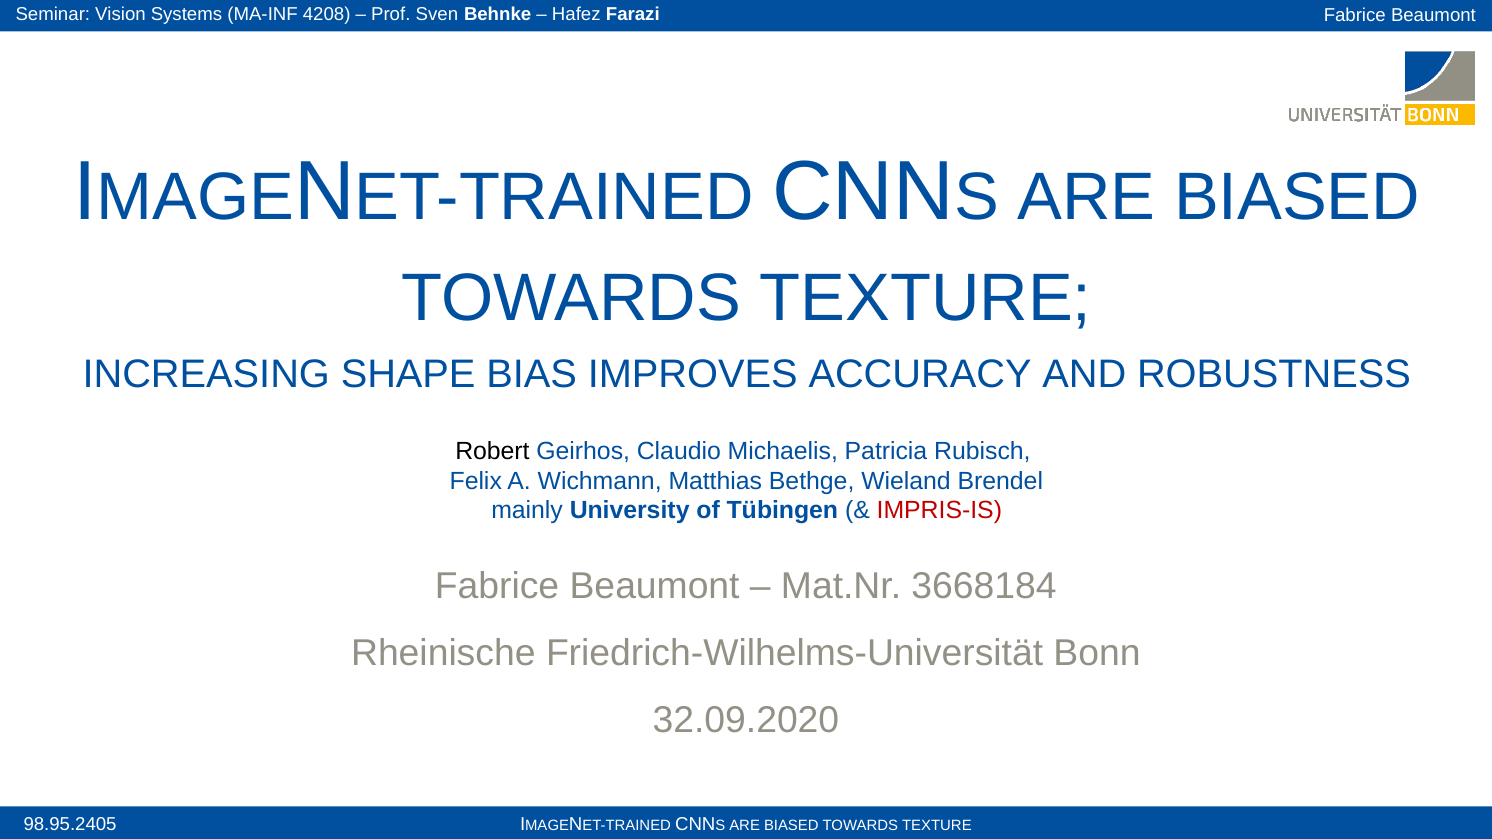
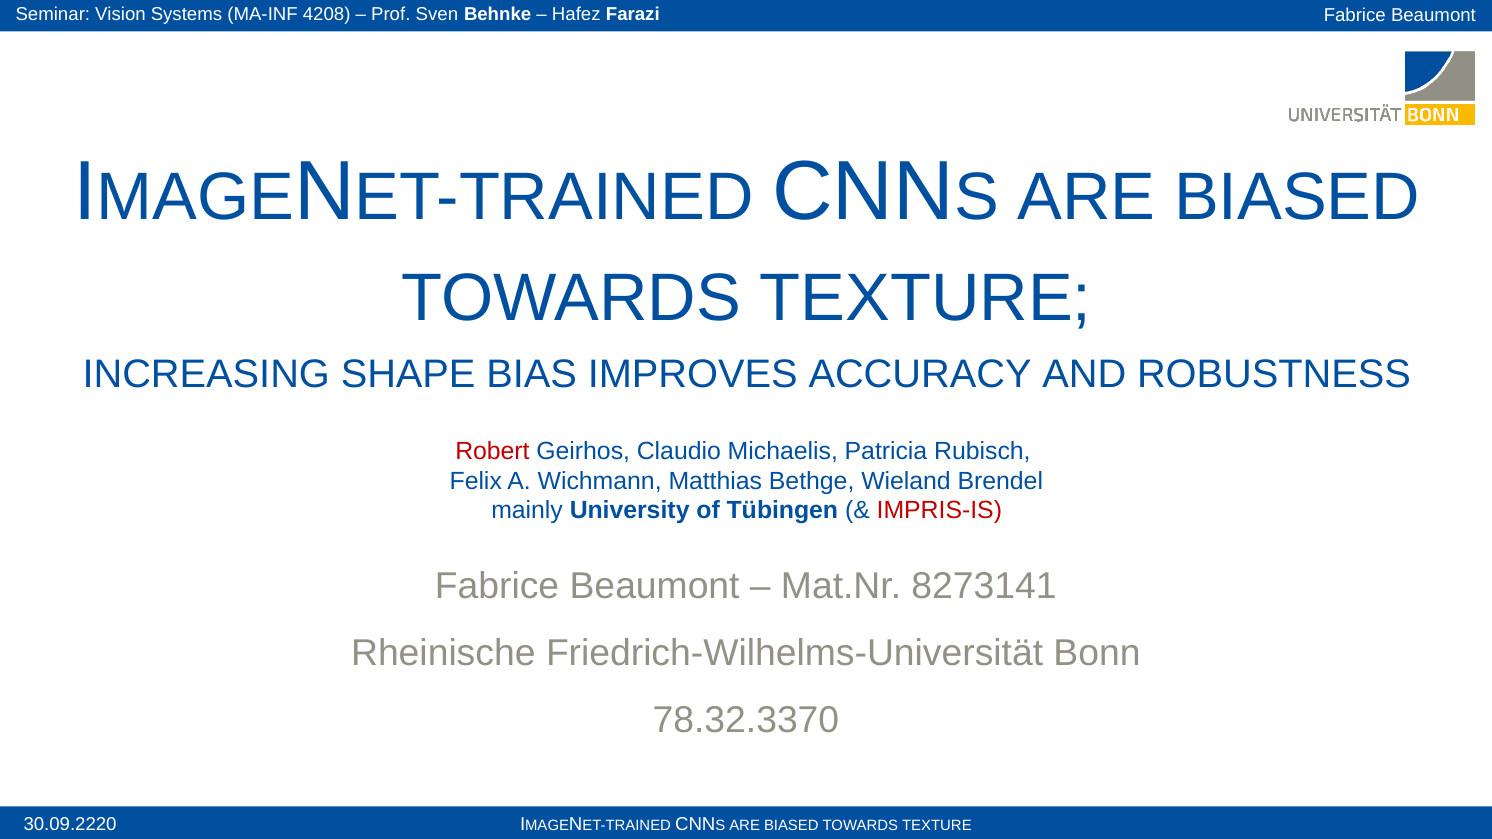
Robert colour: black -> red (492, 451)
3668184: 3668184 -> 8273141 (984, 586)
32.09.2020: 32.09.2020 -> 78.32.3370 (746, 721)
98.95.2405: 98.95.2405 -> 30.09.2220 (70, 824)
